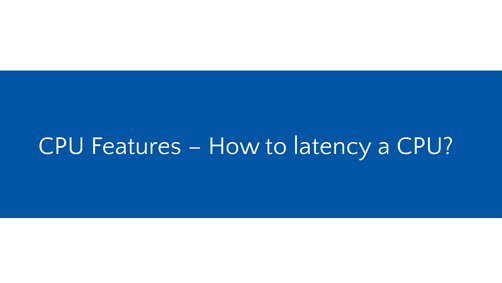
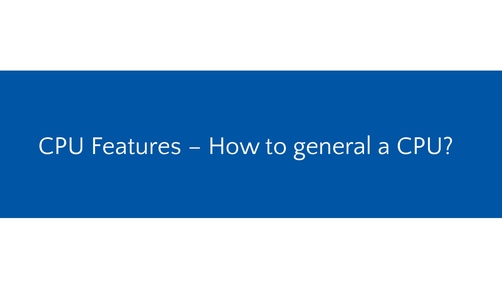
latency: latency -> general (333, 146)
